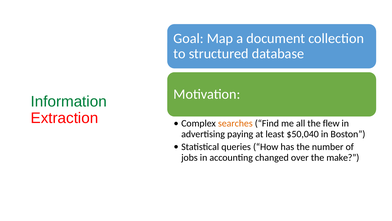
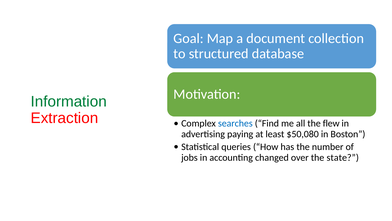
searches colour: orange -> blue (235, 123)
$50,040: $50,040 -> $50,080 (303, 134)
make: make -> state (343, 157)
